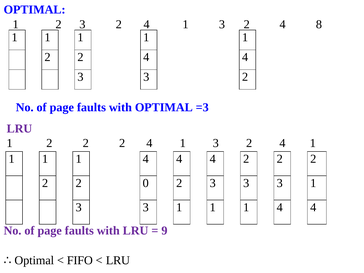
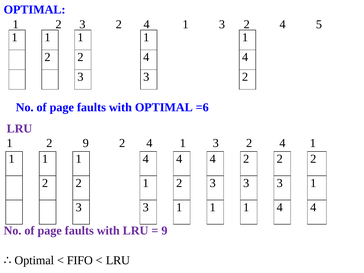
8: 8 -> 5 (319, 24)
=3: =3 -> =6 (202, 107)
2: 2 -> 9 (86, 143)
2 0: 0 -> 1 (146, 183)
